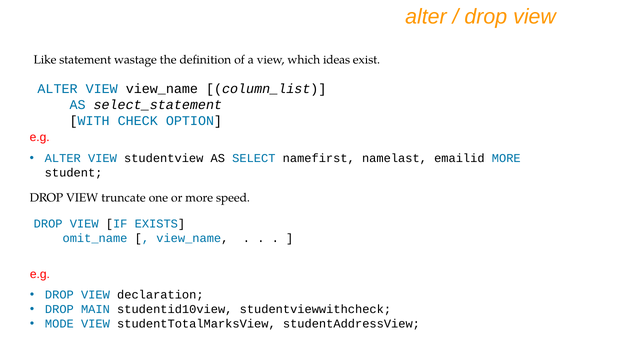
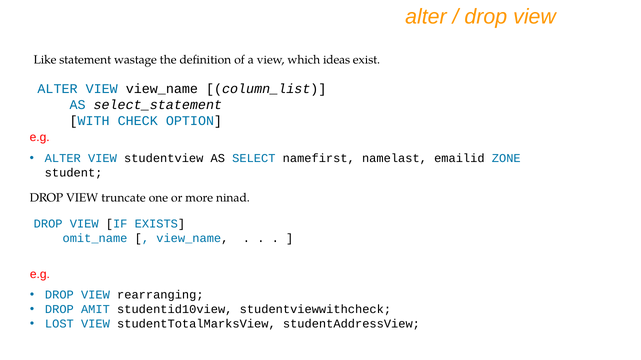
emailid MORE: MORE -> ZONE (506, 159)
speed: speed -> ninad (233, 198)
declaration: declaration -> rearranging (160, 295)
MAIN: MAIN -> AMIT (95, 310)
MODE: MODE -> LOST (59, 324)
